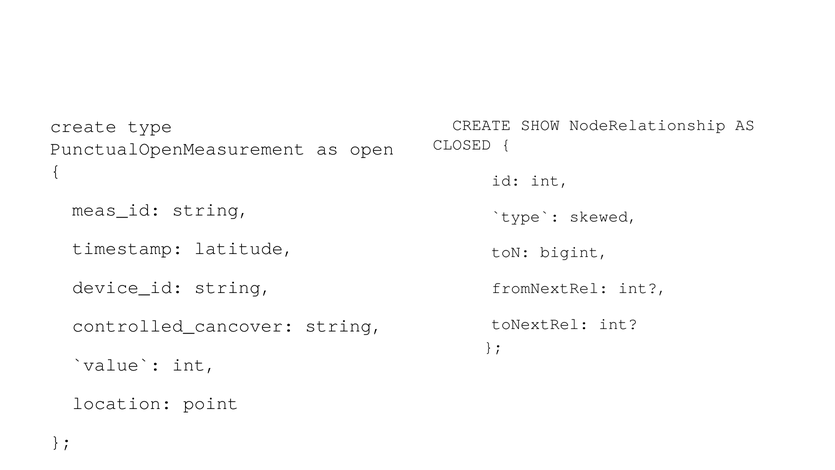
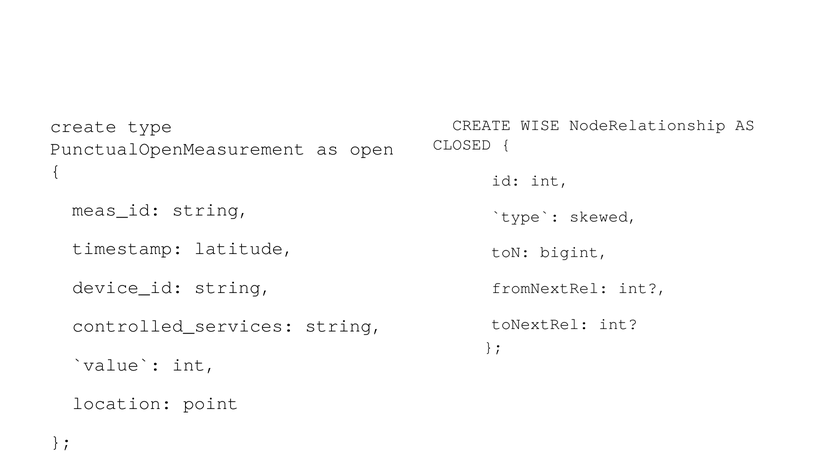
SHOW: SHOW -> WISE (540, 125)
controlled_cancover: controlled_cancover -> controlled_services (183, 325)
